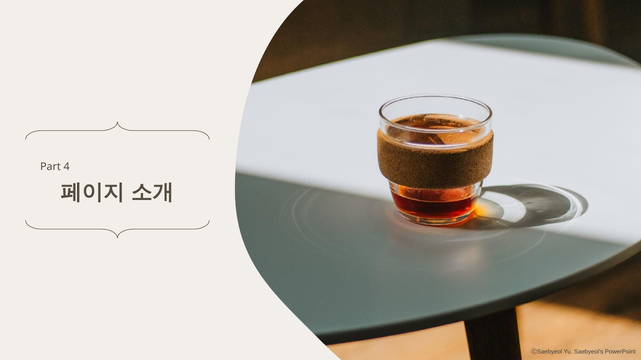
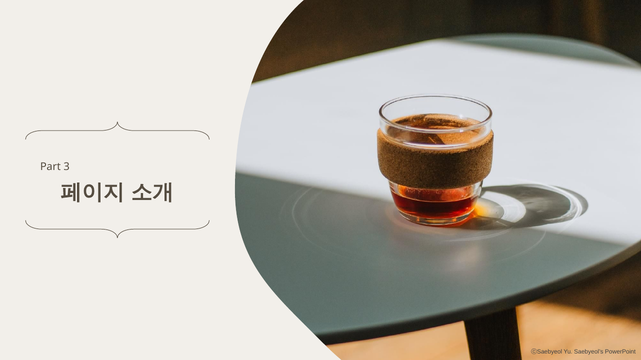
4: 4 -> 3 (67, 167)
